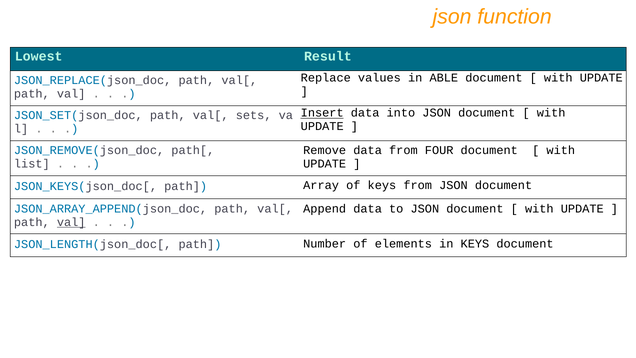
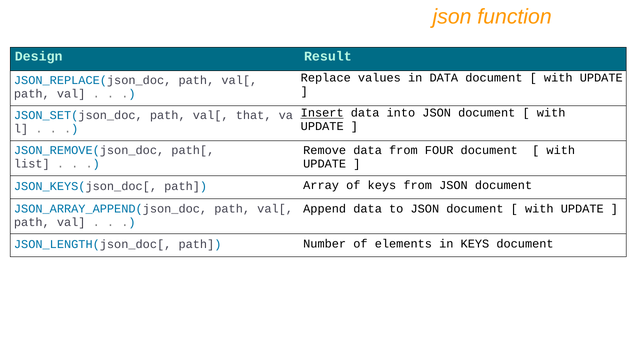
Lowest: Lowest -> Design (39, 56)
in ABLE: ABLE -> DATA (444, 78)
sets: sets -> that (254, 115)
val underline: present -> none (71, 222)
